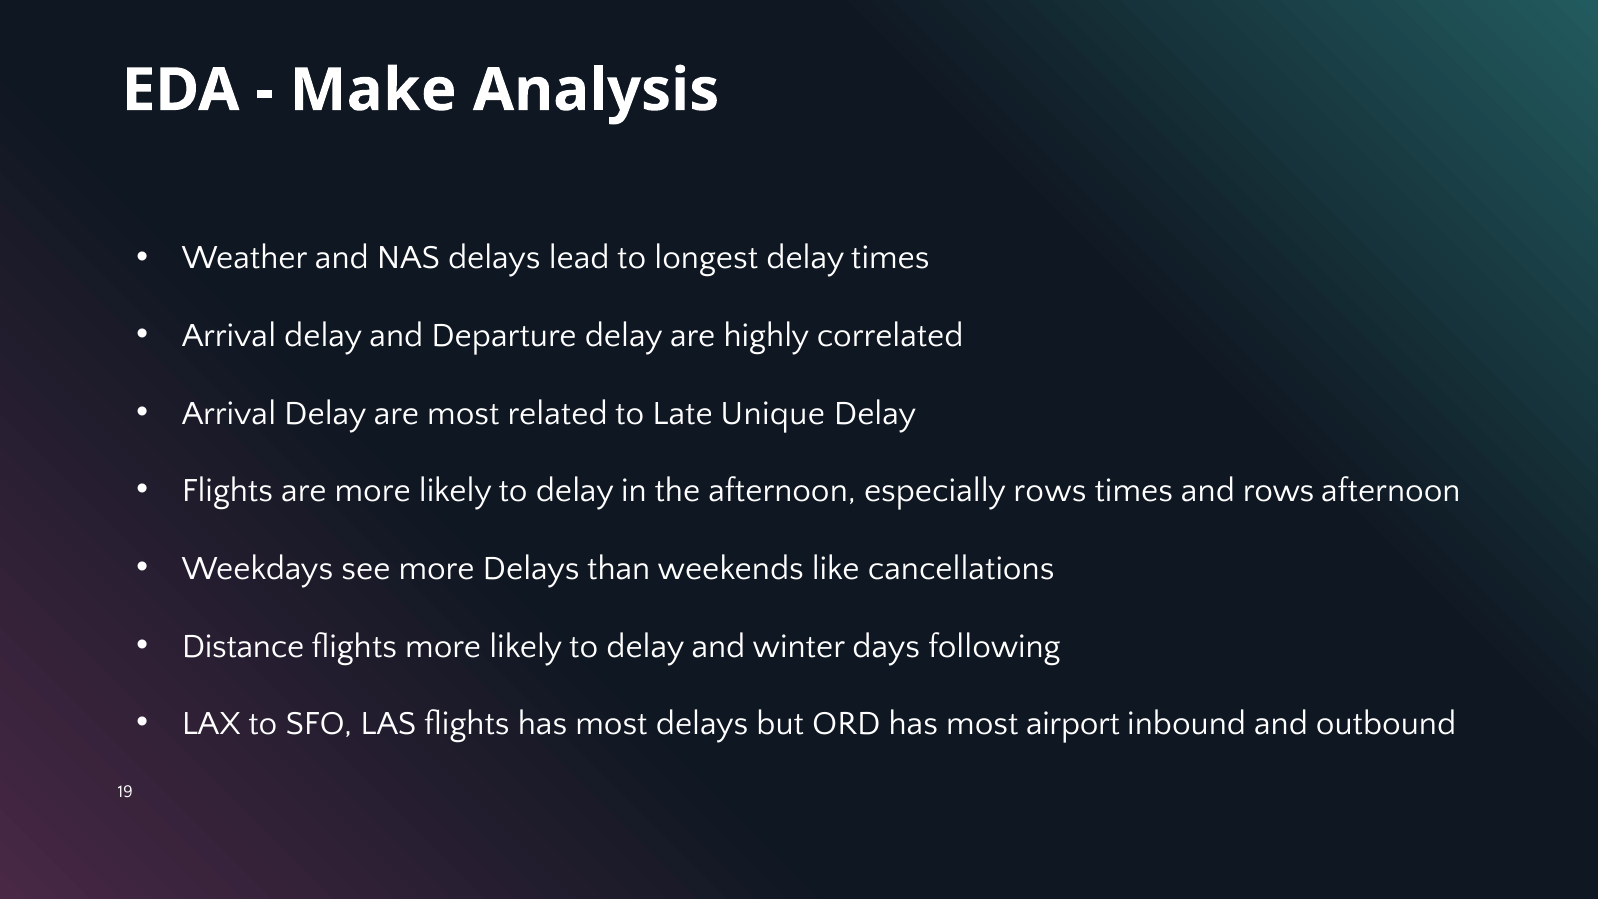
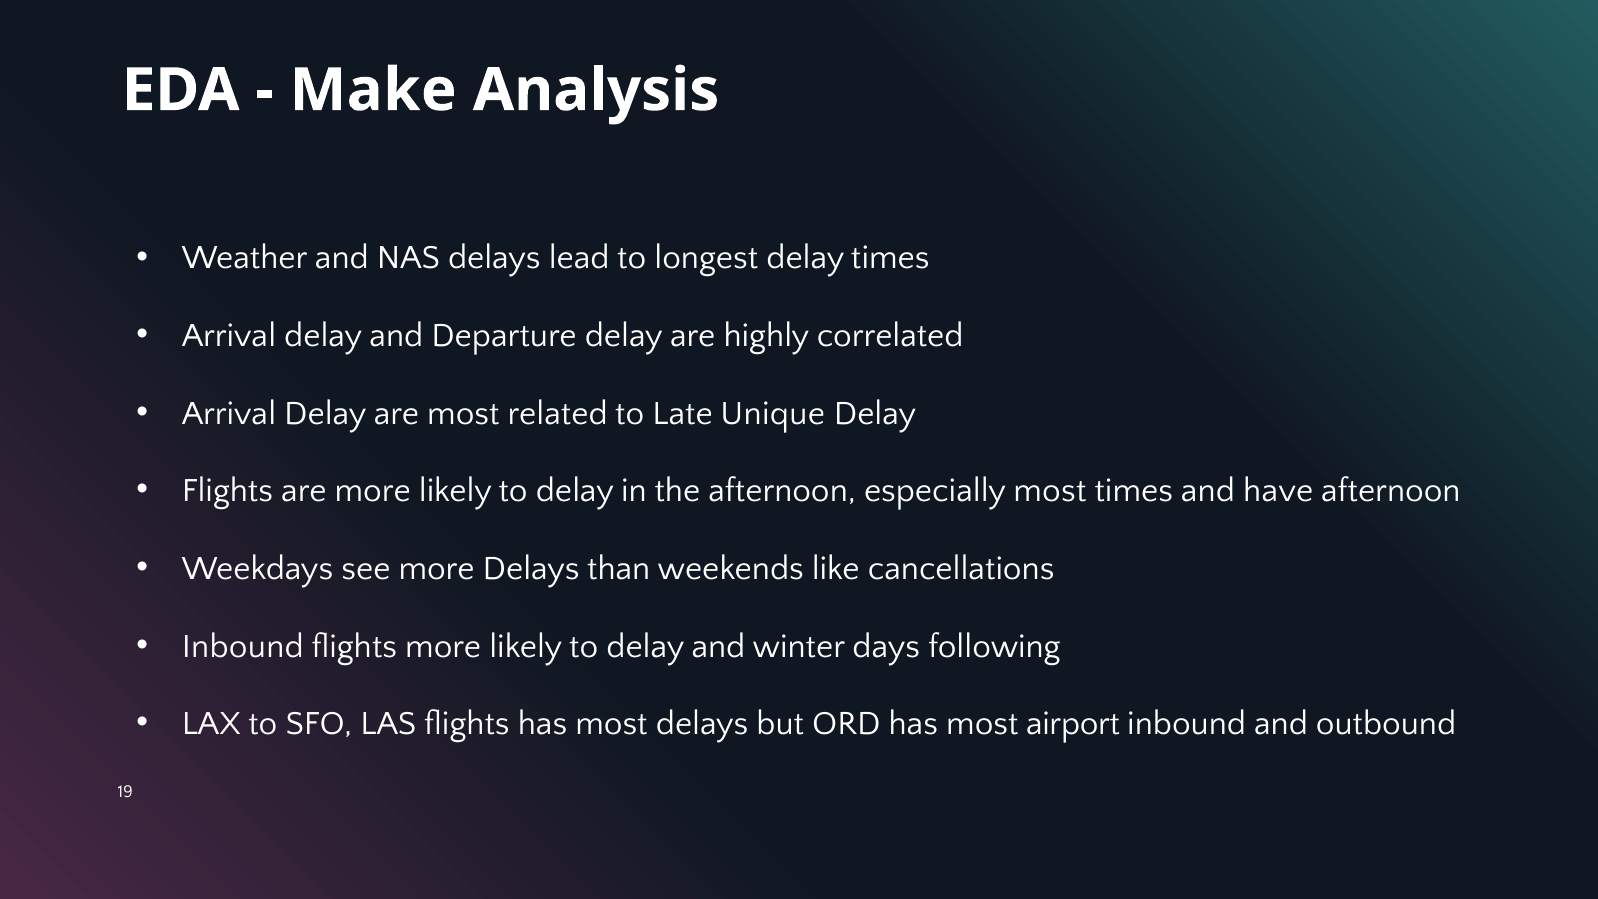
especially rows: rows -> most (1050, 491)
and rows: rows -> have (1278, 491)
Distance: Distance -> Inbound (243, 646)
